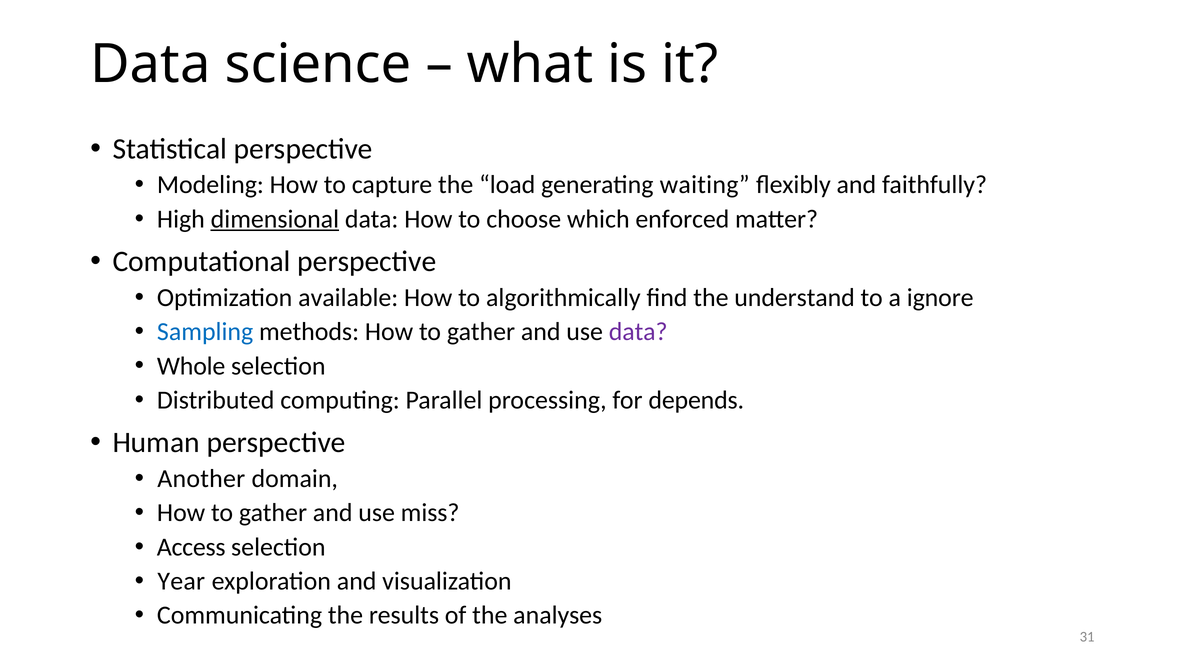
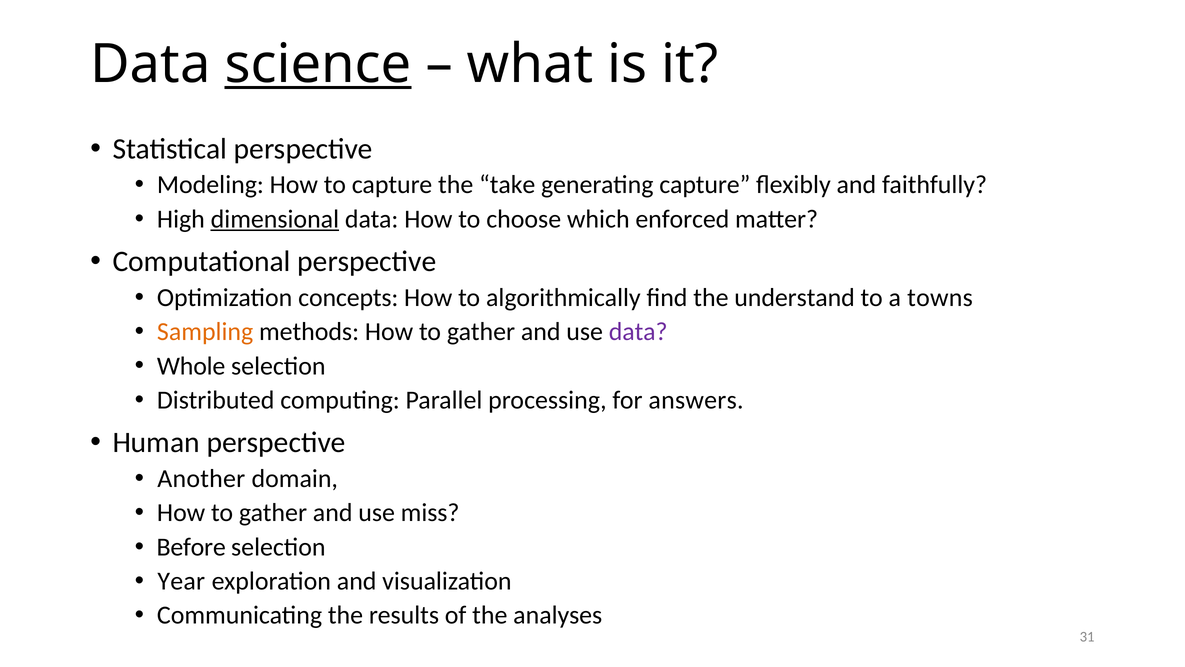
science underline: none -> present (318, 64)
load: load -> take (507, 185)
generating waiting: waiting -> capture (705, 185)
available: available -> concepts (348, 297)
ignore: ignore -> towns (940, 297)
Sampling colour: blue -> orange (205, 332)
depends: depends -> answers (696, 400)
Access: Access -> Before (191, 547)
